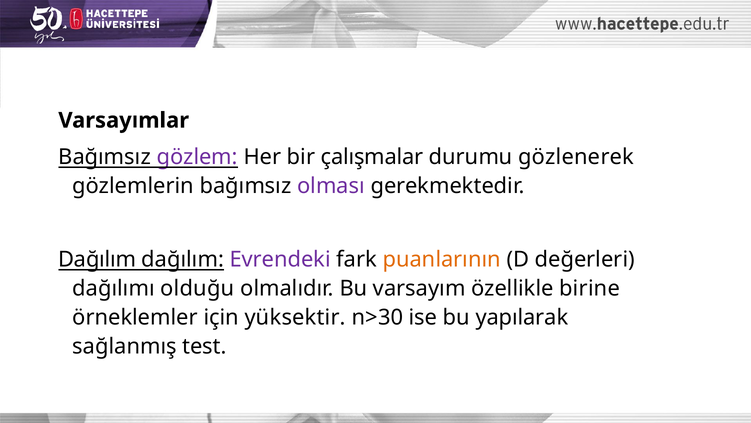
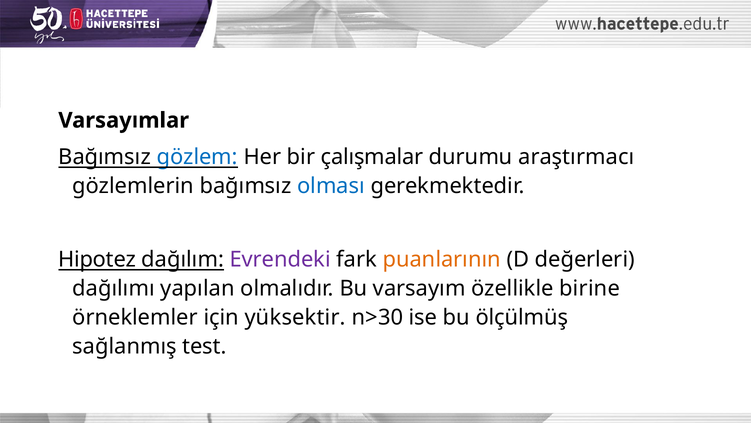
gözlem colour: purple -> blue (197, 157)
gözlenerek: gözlenerek -> araştırmacı (576, 157)
olması colour: purple -> blue (331, 186)
Dağılım: Dağılım -> Hipotez (97, 259)
olduğu: olduğu -> yapılan (198, 288)
yapılarak: yapılarak -> ölçülmüş (522, 317)
